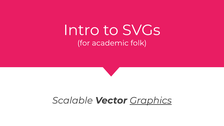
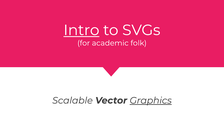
Intro underline: none -> present (81, 30)
